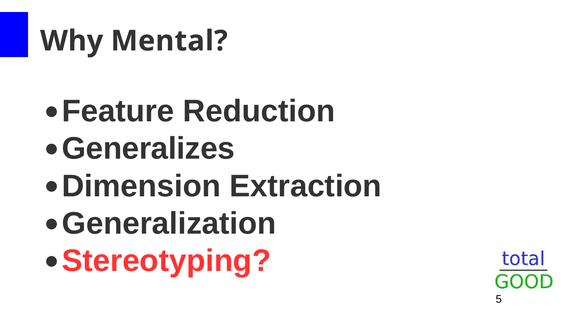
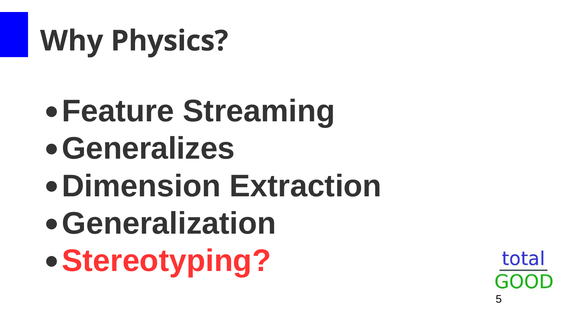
Mental: Mental -> Physics (170, 41)
Reduction: Reduction -> Streaming (259, 111)
